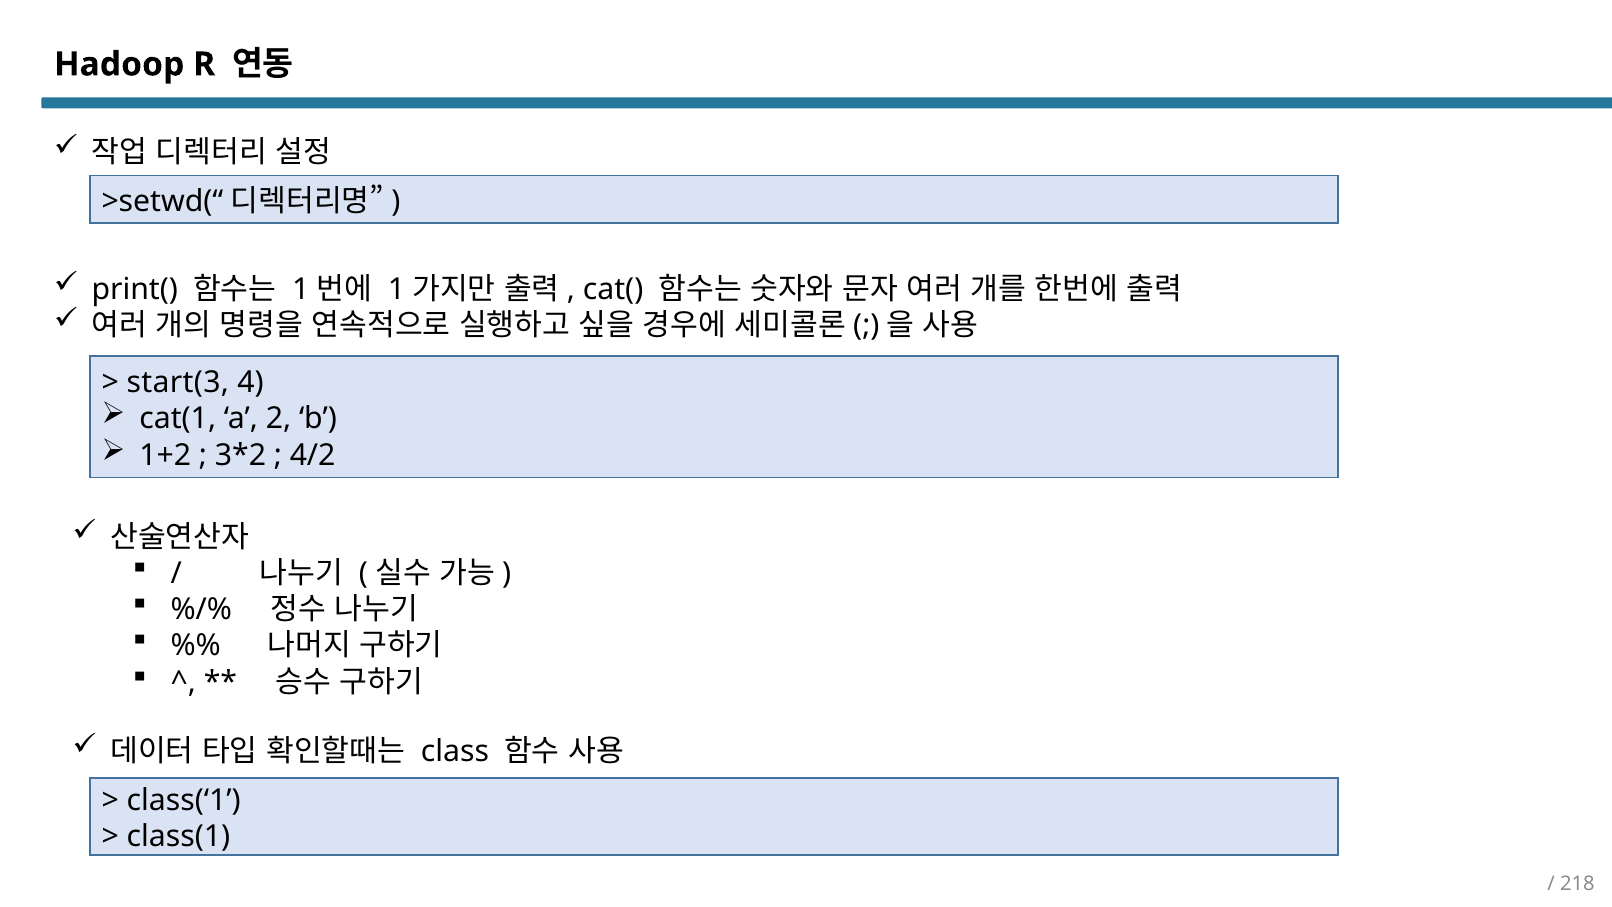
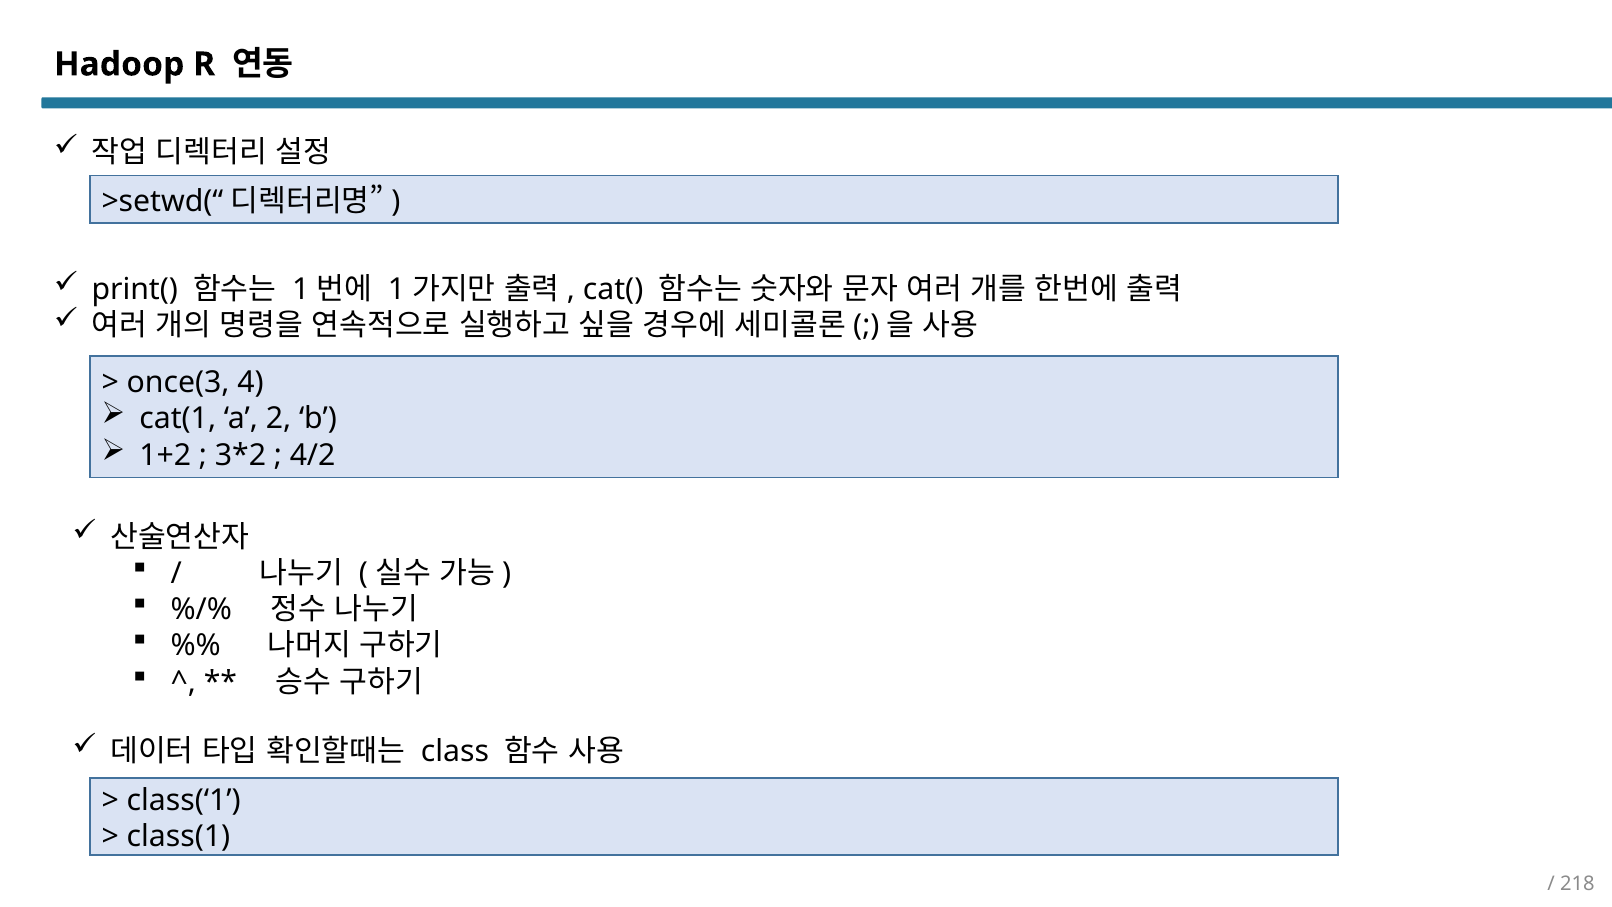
start(3: start(3 -> once(3 (178, 382)
